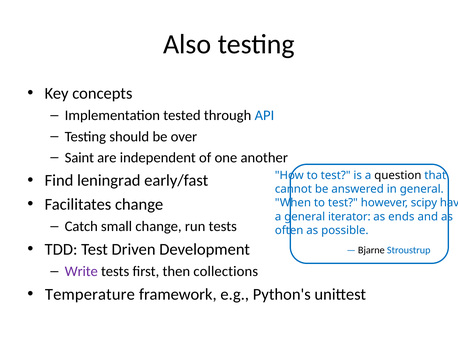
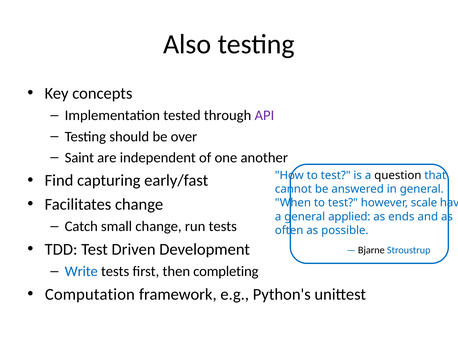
API colour: blue -> purple (264, 116)
leningrad: leningrad -> capturing (109, 181)
scipy: scipy -> scale (424, 203)
iterator: iterator -> applied (349, 217)
Write colour: purple -> blue (81, 272)
collections: collections -> completing (226, 272)
Temperature: Temperature -> Computation (90, 295)
